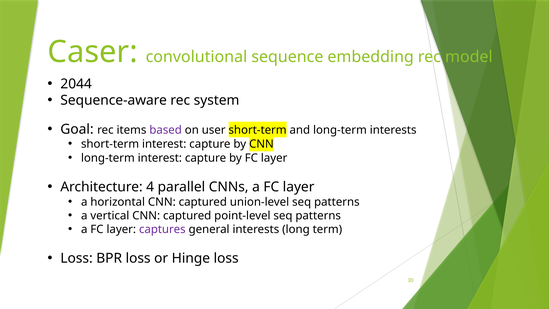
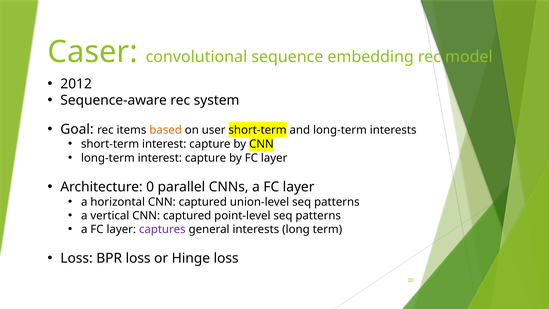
2044: 2044 -> 2012 (76, 84)
based colour: purple -> orange (166, 130)
4: 4 -> 0 (150, 187)
